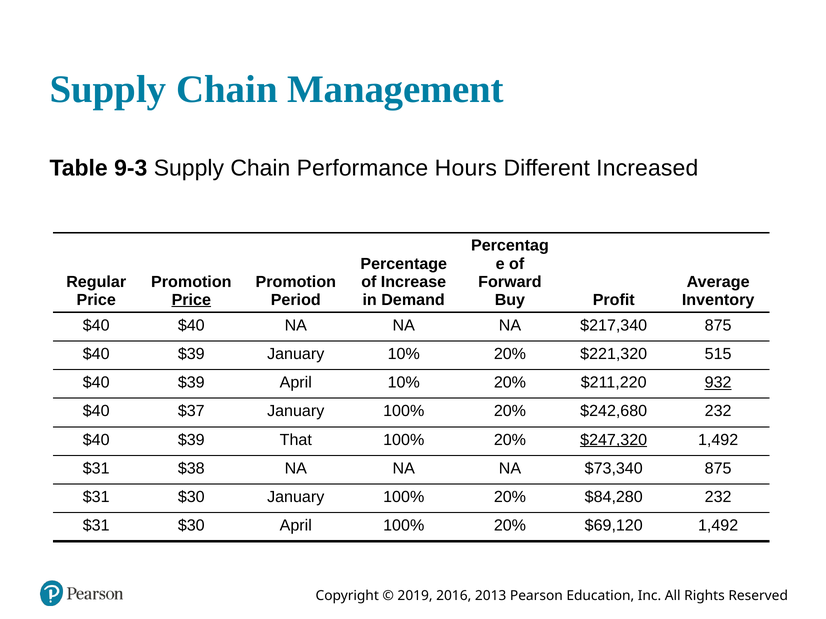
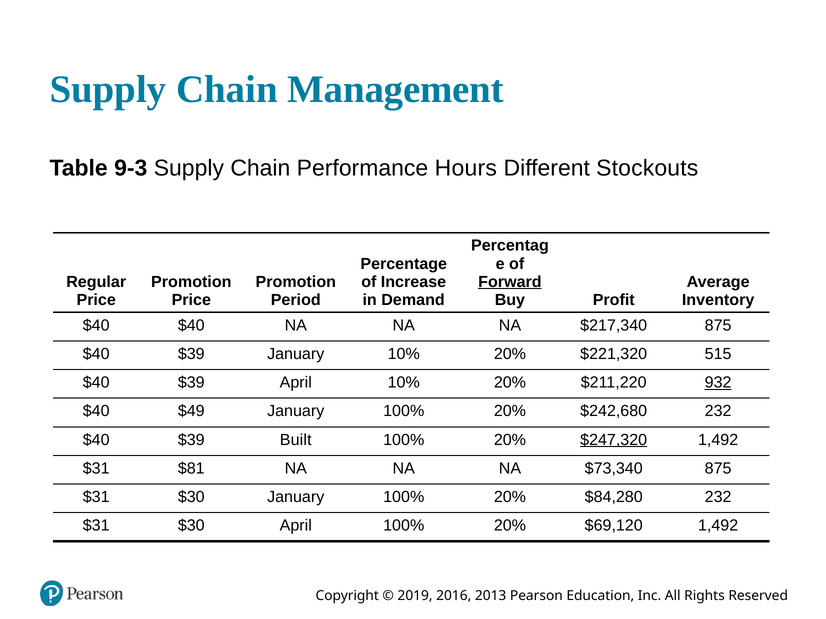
Increased: Increased -> Stockouts (647, 168)
Forward underline: none -> present (510, 282)
Price underline: present -> none (191, 300)
$37: $37 -> $49 (191, 412)
That: That -> Built (296, 440)
$38: $38 -> $81 (191, 469)
